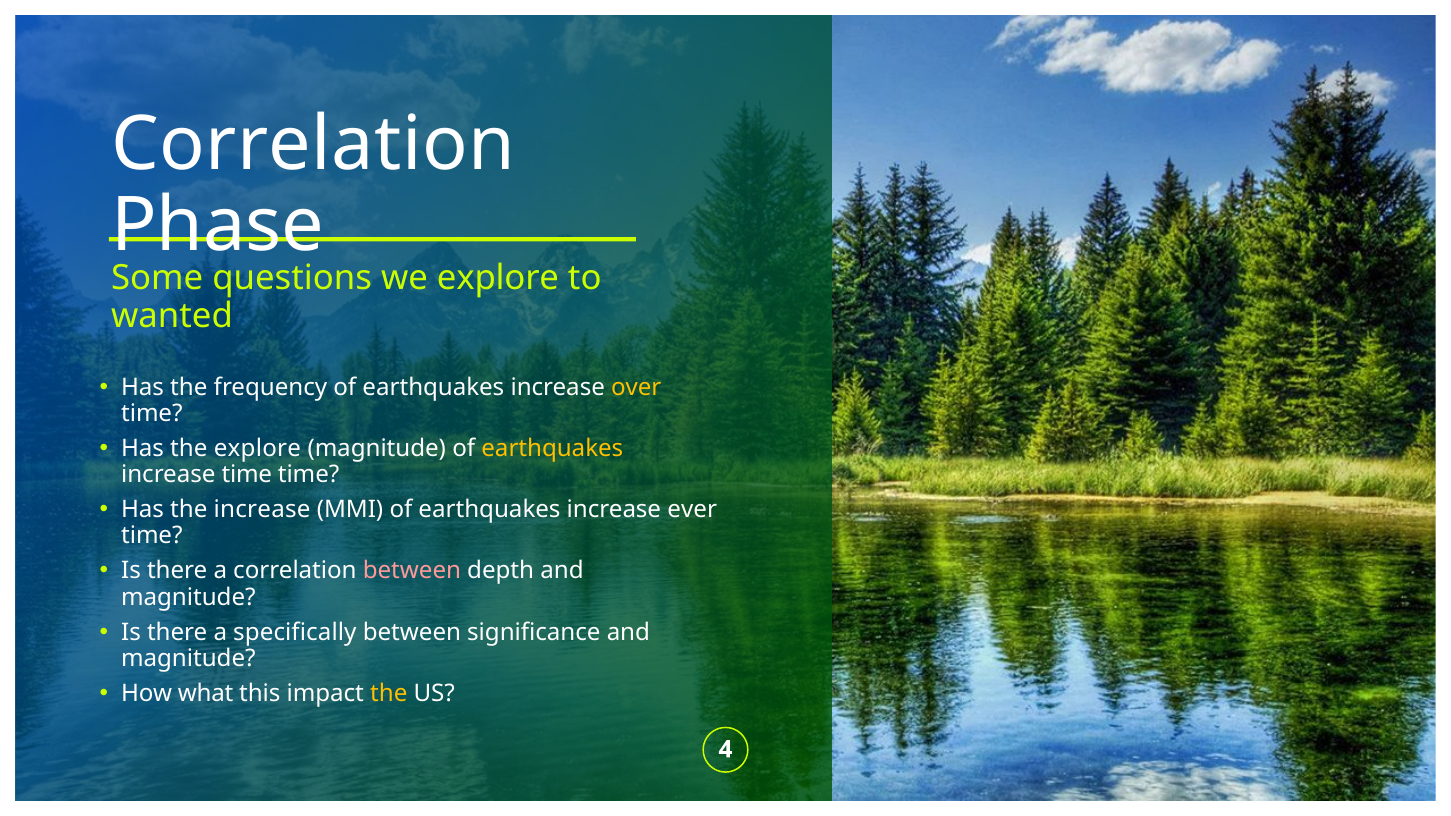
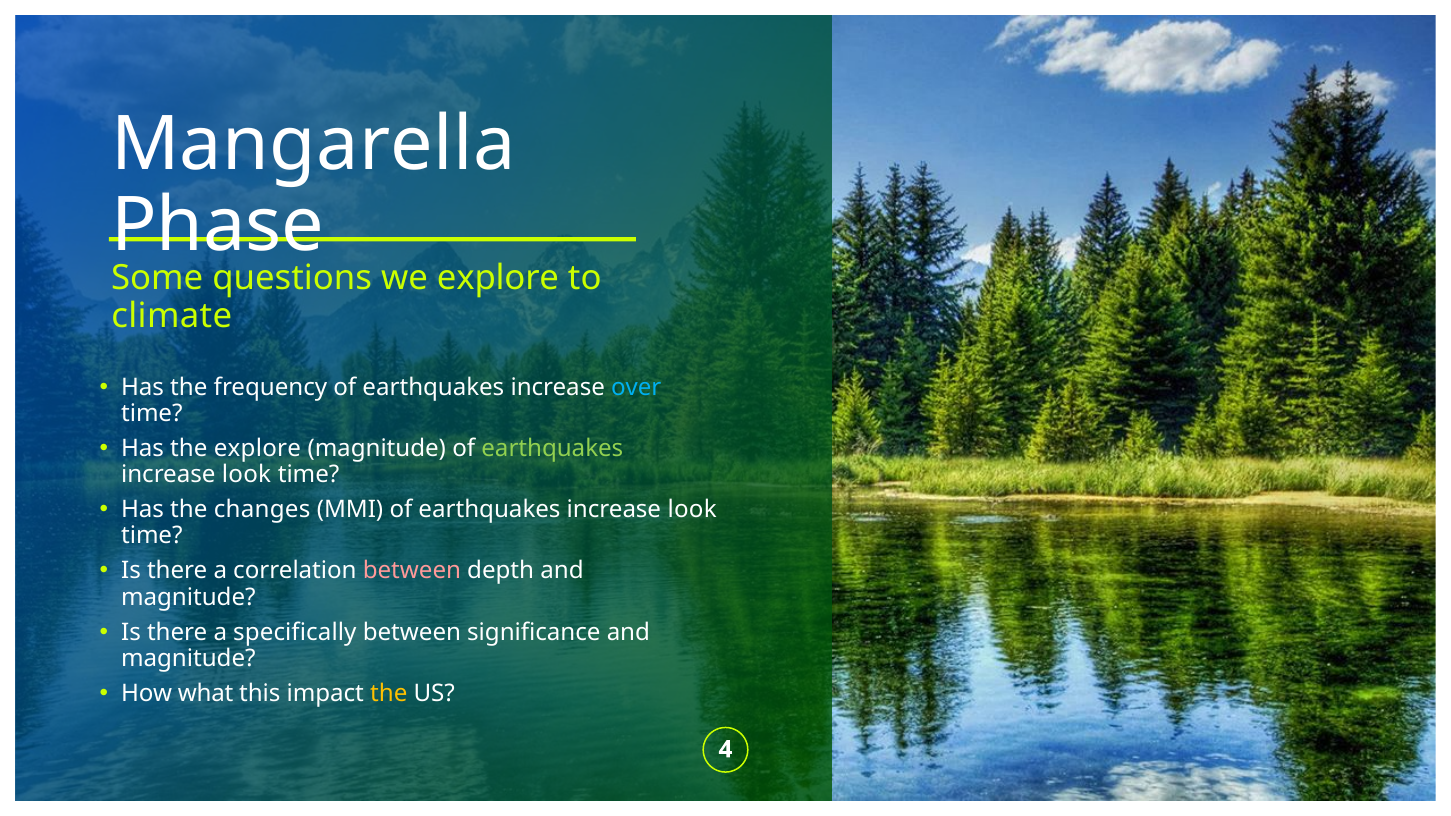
Correlation: Correlation -> Mangarella (313, 144)
wanted: wanted -> climate (172, 316)
over colour: yellow -> light blue (636, 387)
earthquakes colour: yellow -> light green (552, 449)
time: time -> look (247, 475)
the increase: increase -> changes (262, 510)
ever: ever -> look (692, 510)
